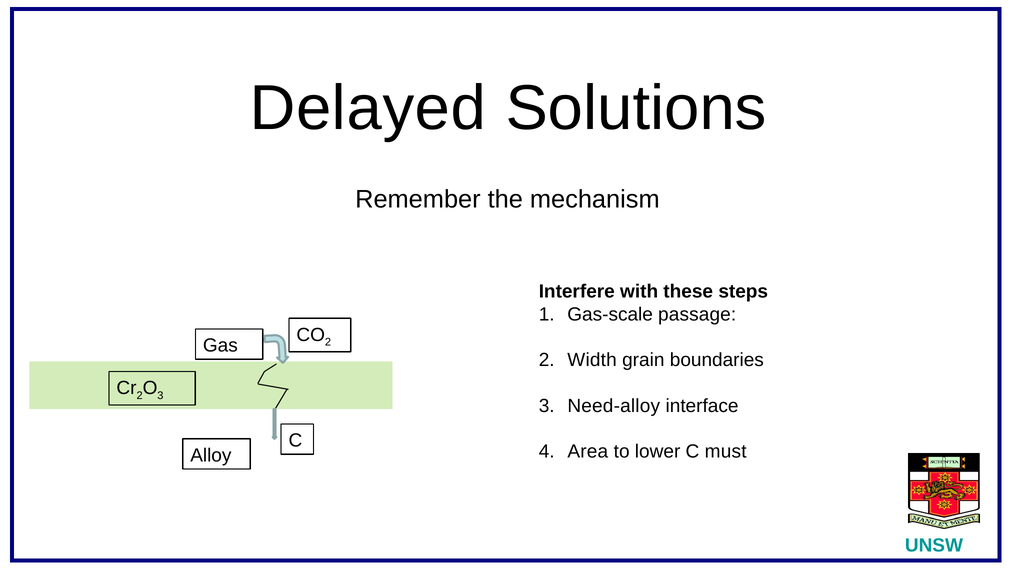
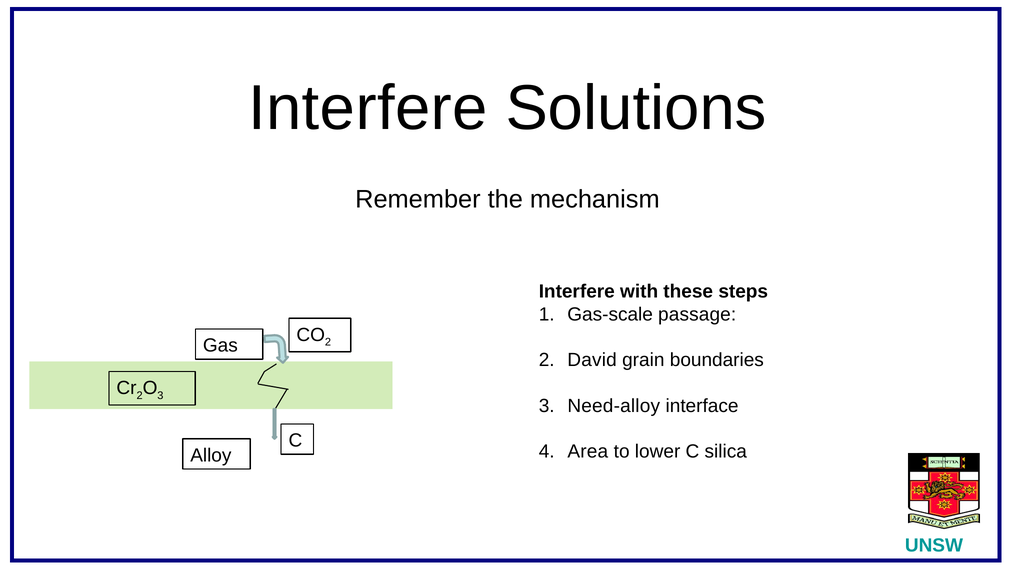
Delayed: Delayed -> Interfere (368, 109)
Width: Width -> David (592, 360)
must: must -> silica (726, 451)
